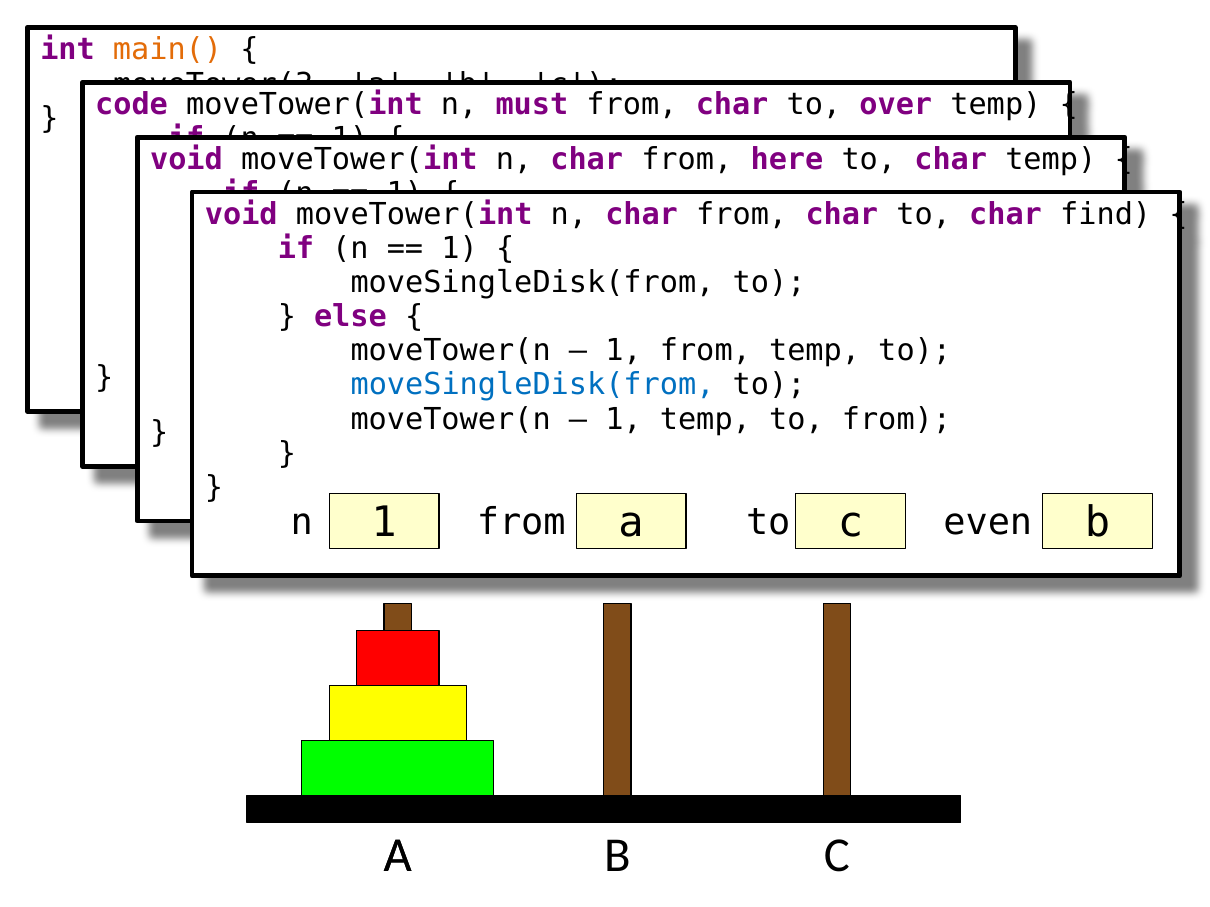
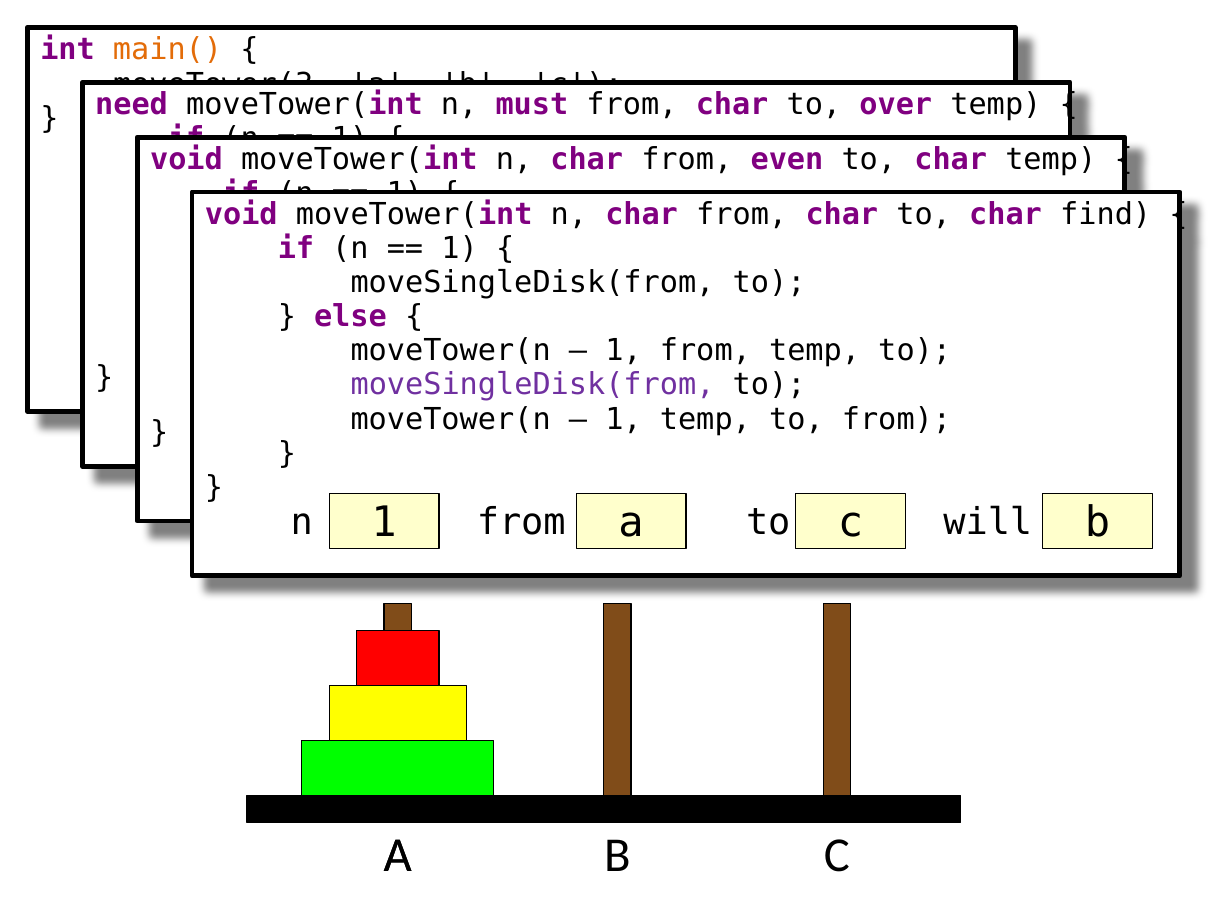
code: code -> need (132, 105)
here: here -> even (787, 160)
moveSingleDisk(from colour: blue -> purple (533, 385)
even: even -> will (988, 523)
